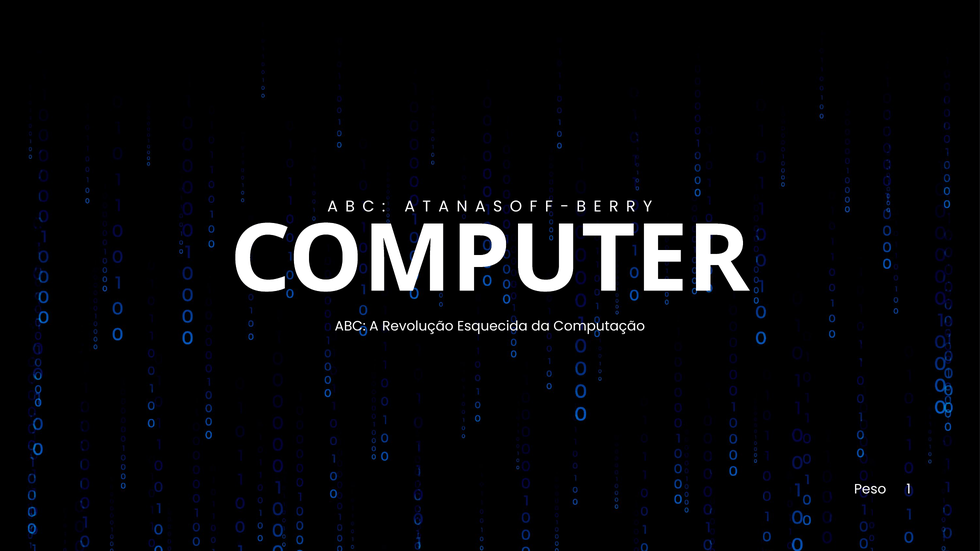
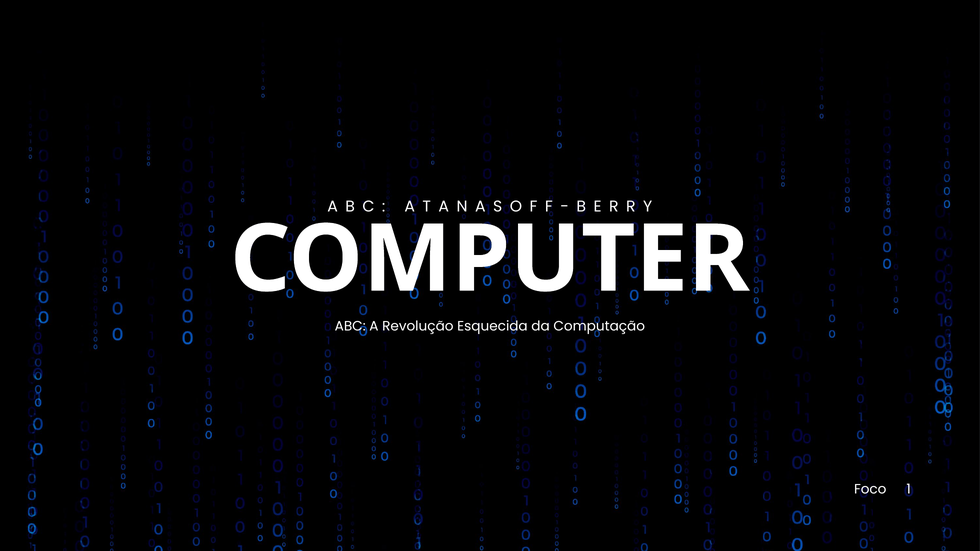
Peso: Peso -> Foco (870, 489)
